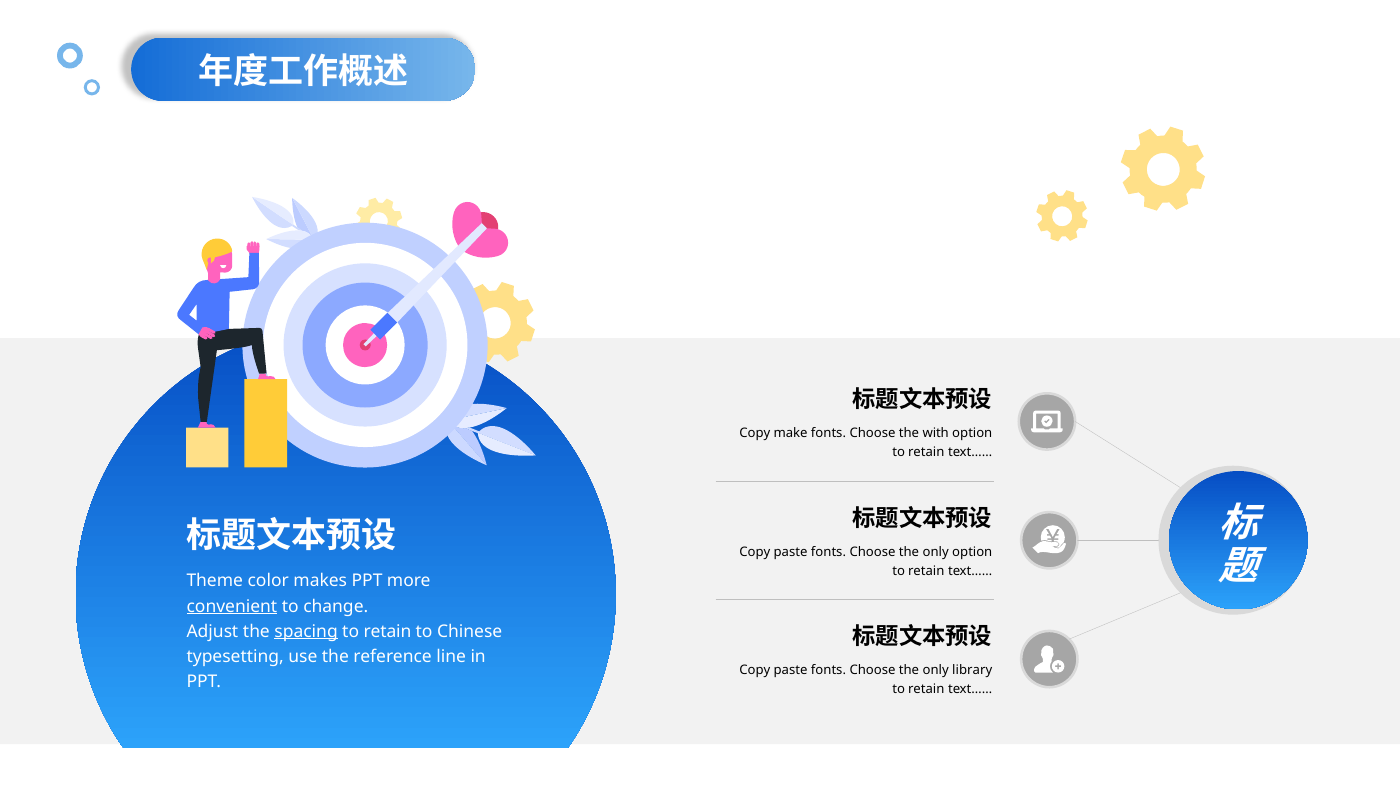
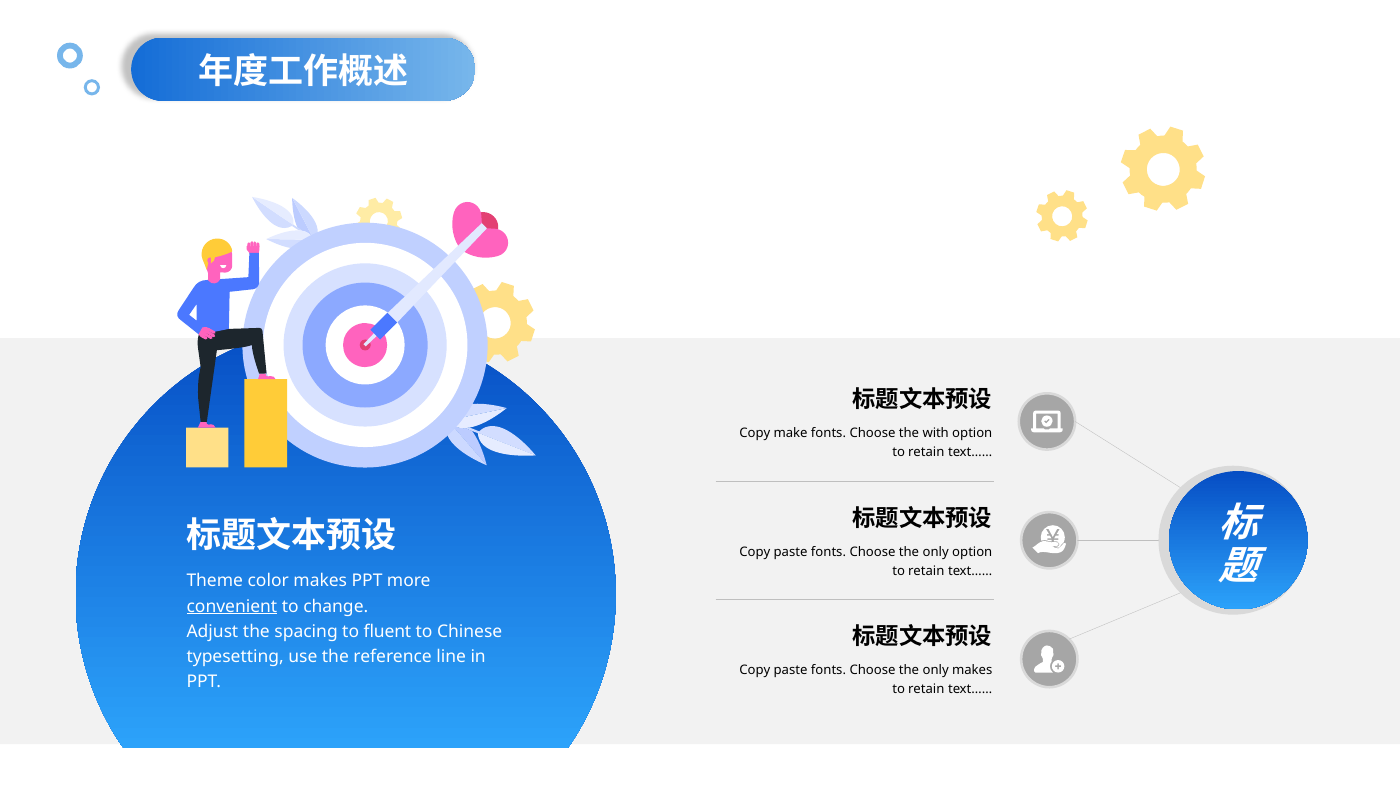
spacing underline: present -> none (306, 632)
retain: retain -> fluent (387, 632)
only library: library -> makes (972, 671)
